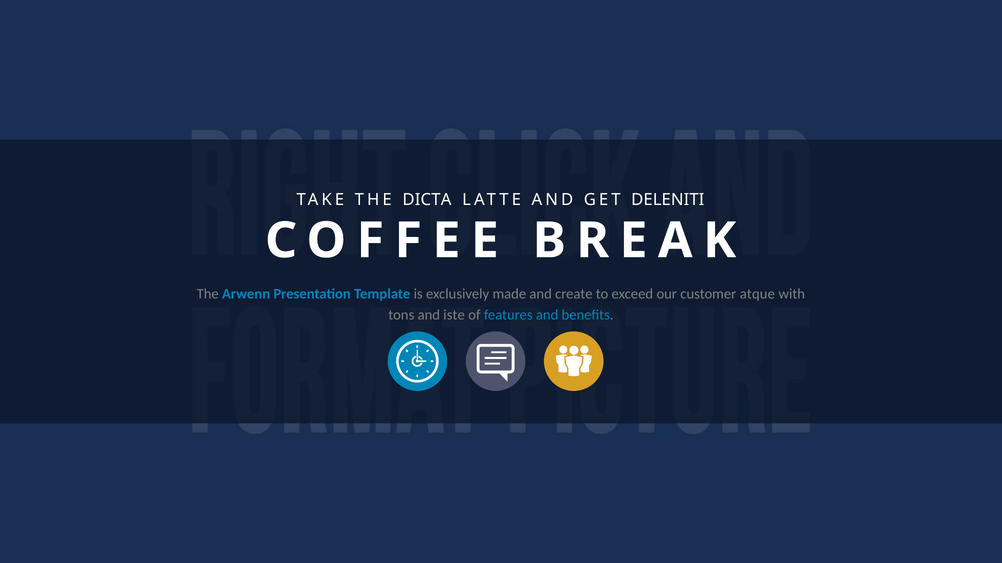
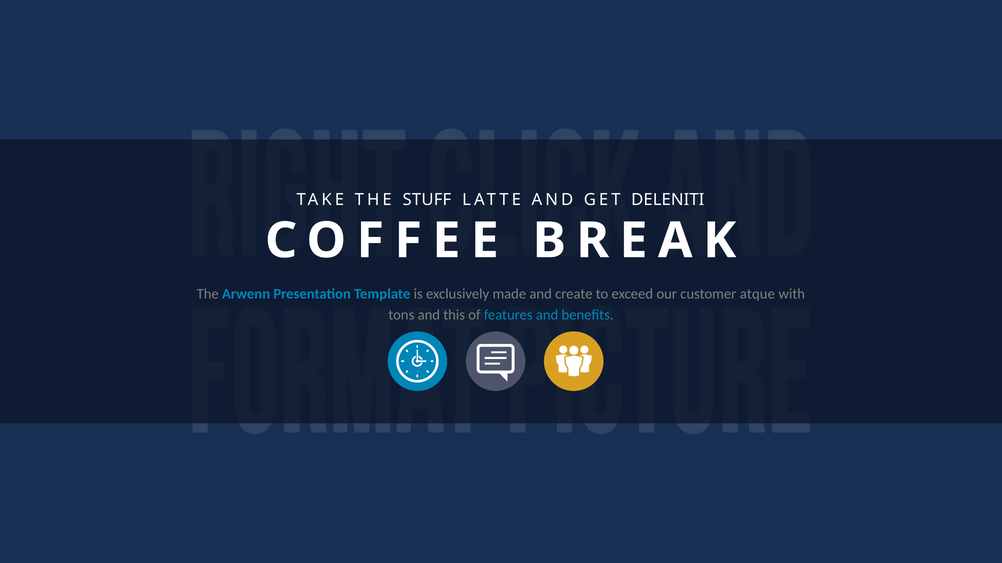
DICTA: DICTA -> STUFF (427, 200)
iste: iste -> this (454, 315)
